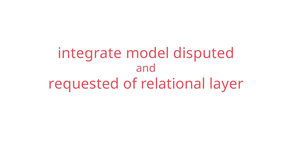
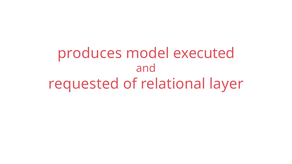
integrate: integrate -> produces (90, 53)
disputed: disputed -> executed (204, 53)
